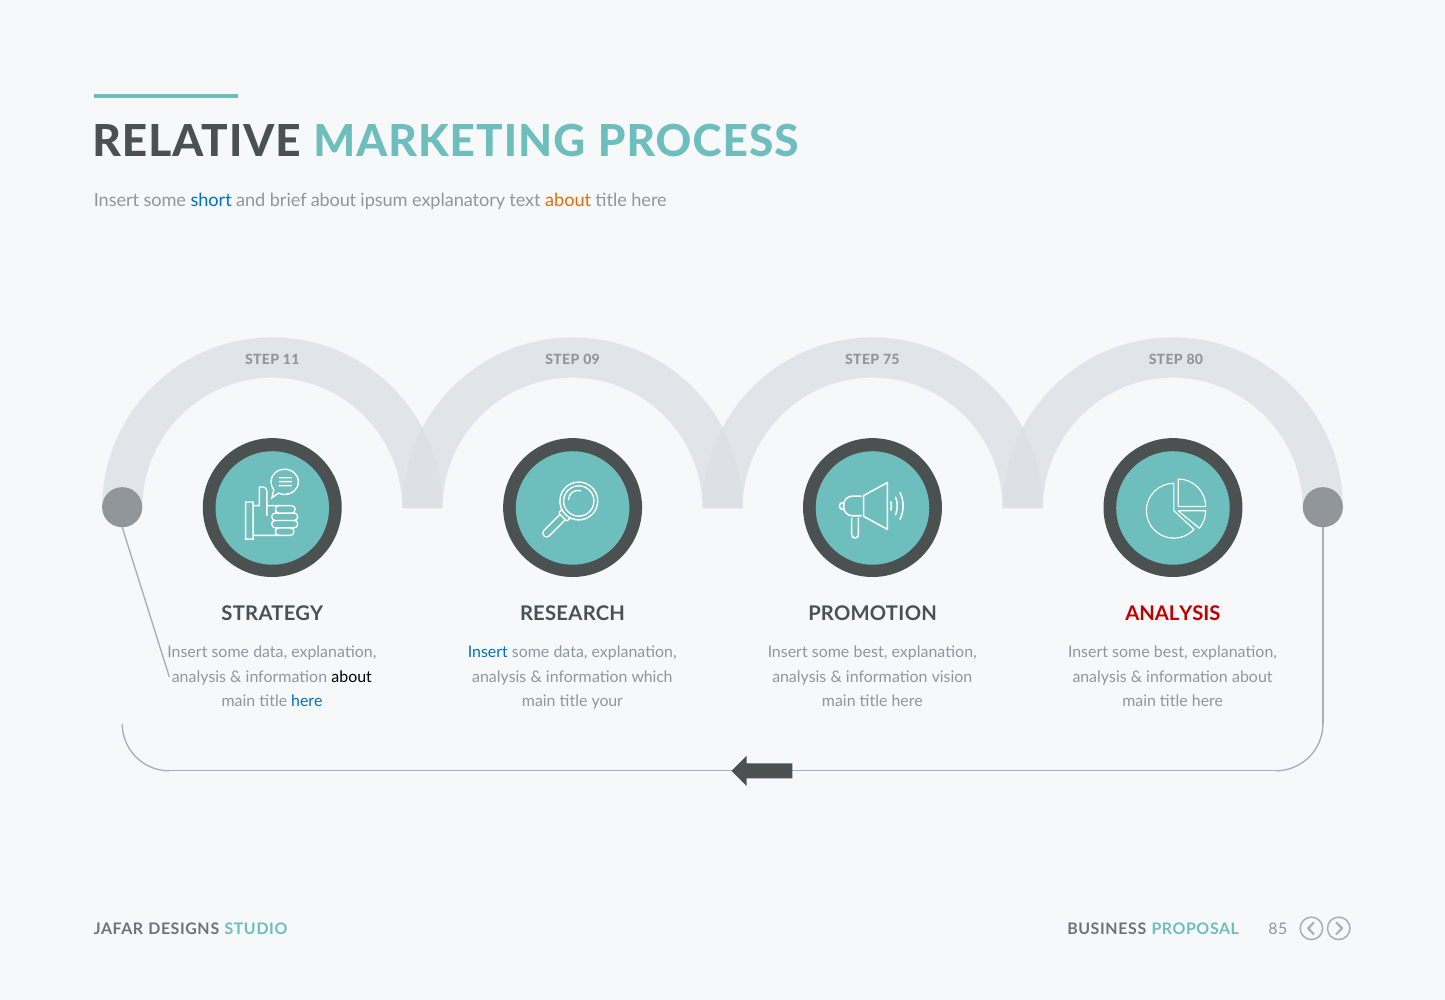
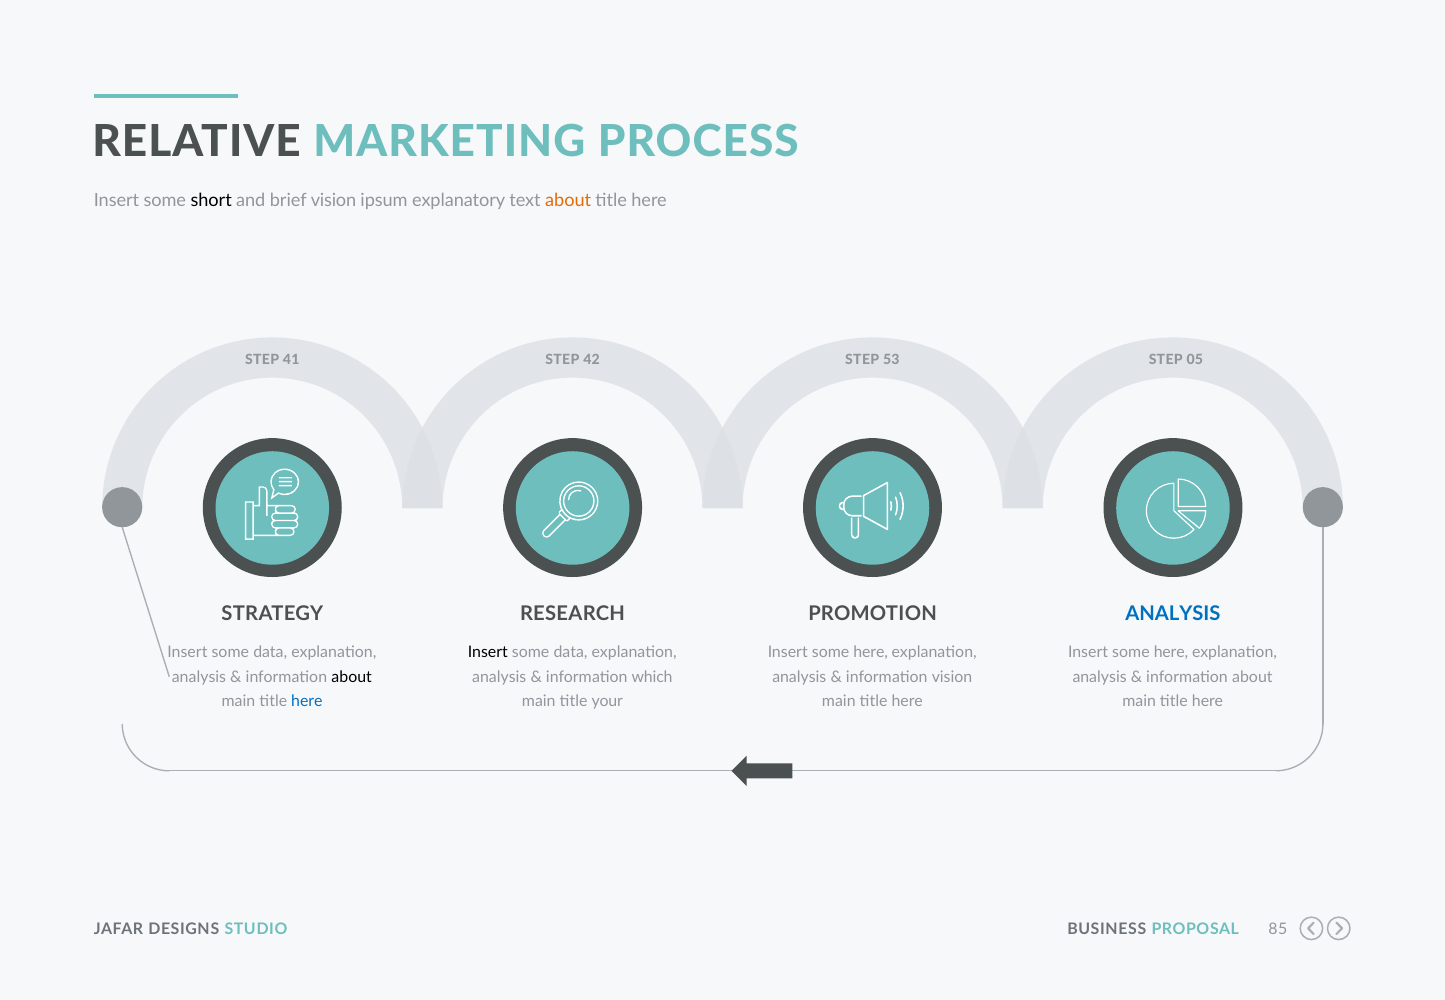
short colour: blue -> black (211, 201)
brief about: about -> vision (333, 201)
11: 11 -> 41 (291, 360)
09: 09 -> 42 (591, 360)
75: 75 -> 53 (891, 360)
80: 80 -> 05 (1195, 360)
ANALYSIS colour: red -> blue (1173, 614)
Insert colour: blue -> black (488, 652)
best: best -> here (871, 652)
best: best -> here (1171, 652)
